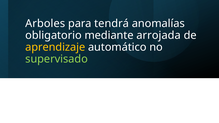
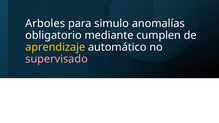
tendrá: tendrá -> simulo (112, 24)
arrojada: arrojada -> cumplen (159, 35)
supervisado colour: light green -> pink (57, 59)
